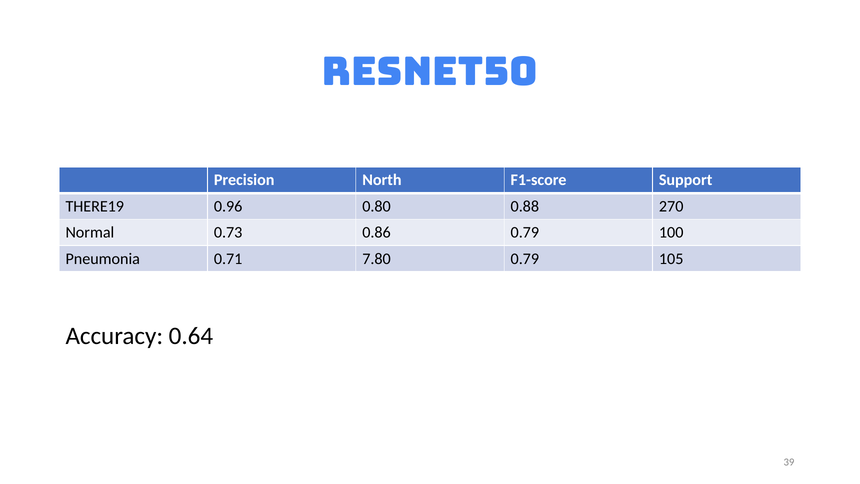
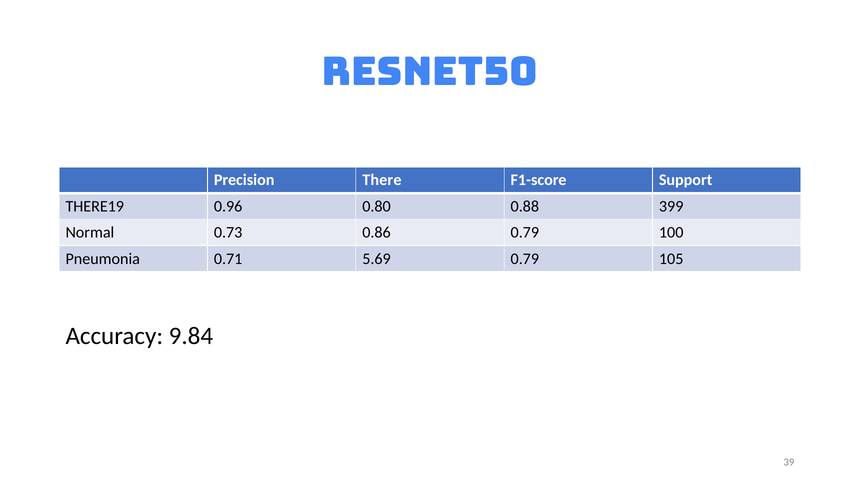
North: North -> There (382, 180)
270: 270 -> 399 (671, 206)
7.80: 7.80 -> 5.69 (376, 259)
0.64: 0.64 -> 9.84 (191, 336)
